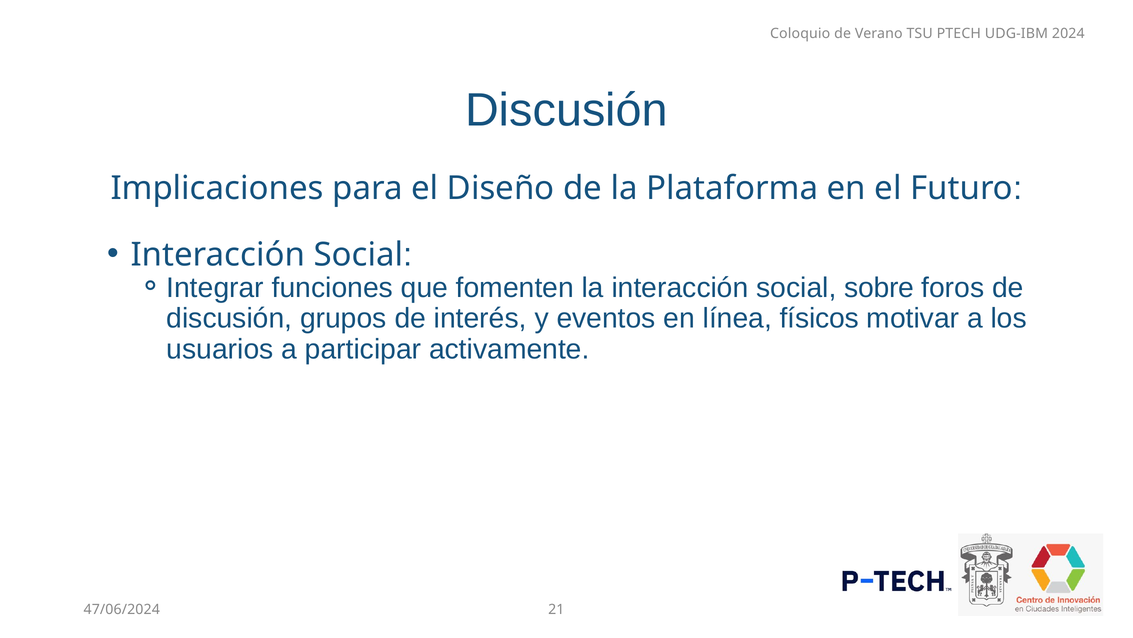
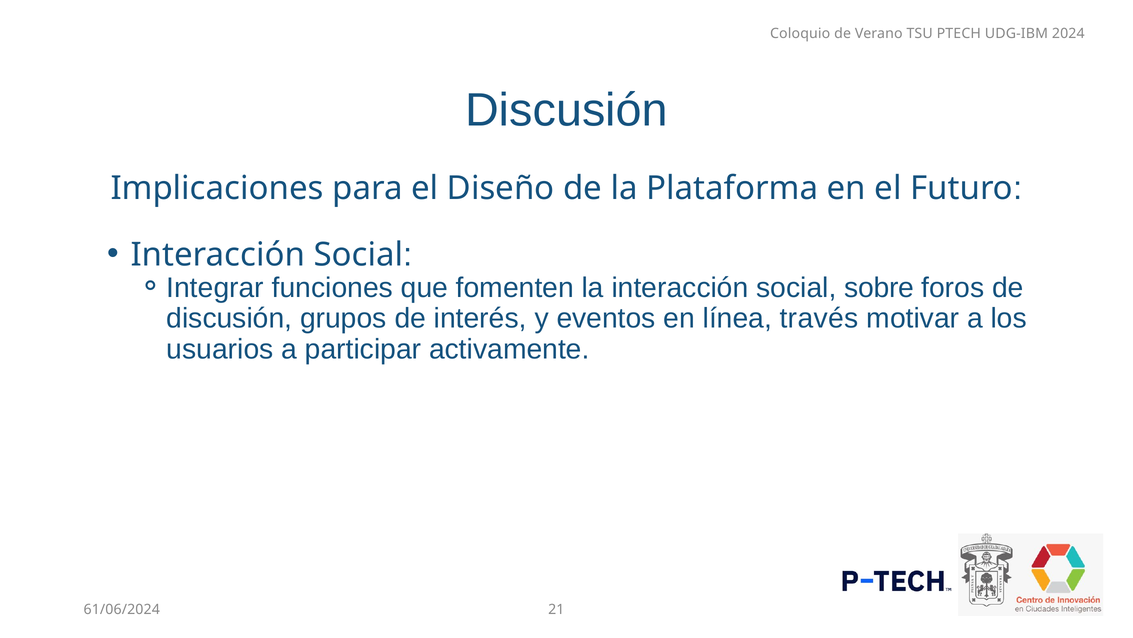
físicos: físicos -> través (819, 318)
47/06/2024: 47/06/2024 -> 61/06/2024 (122, 609)
